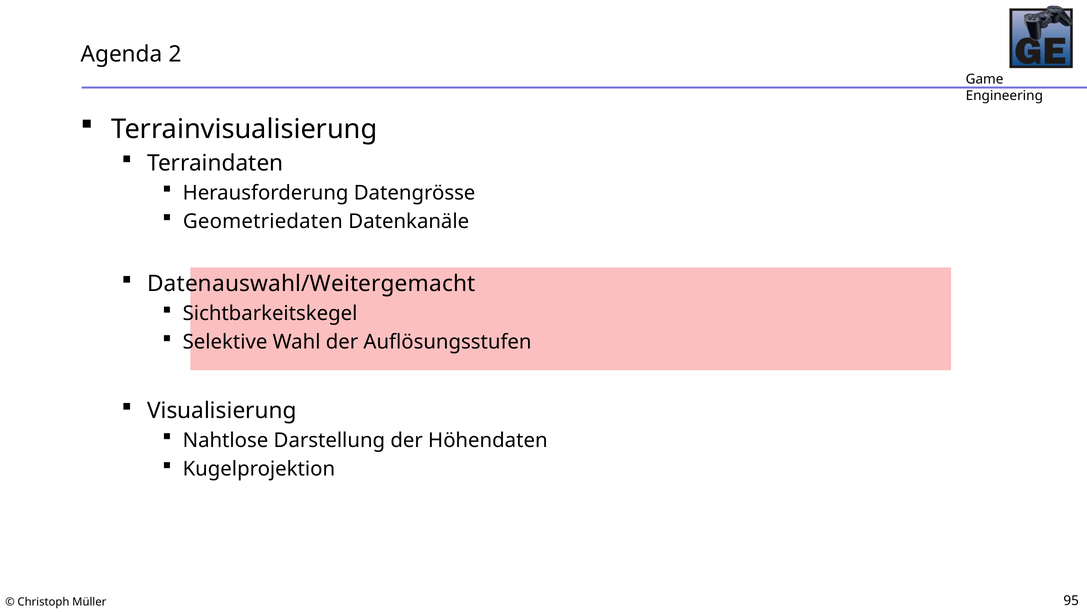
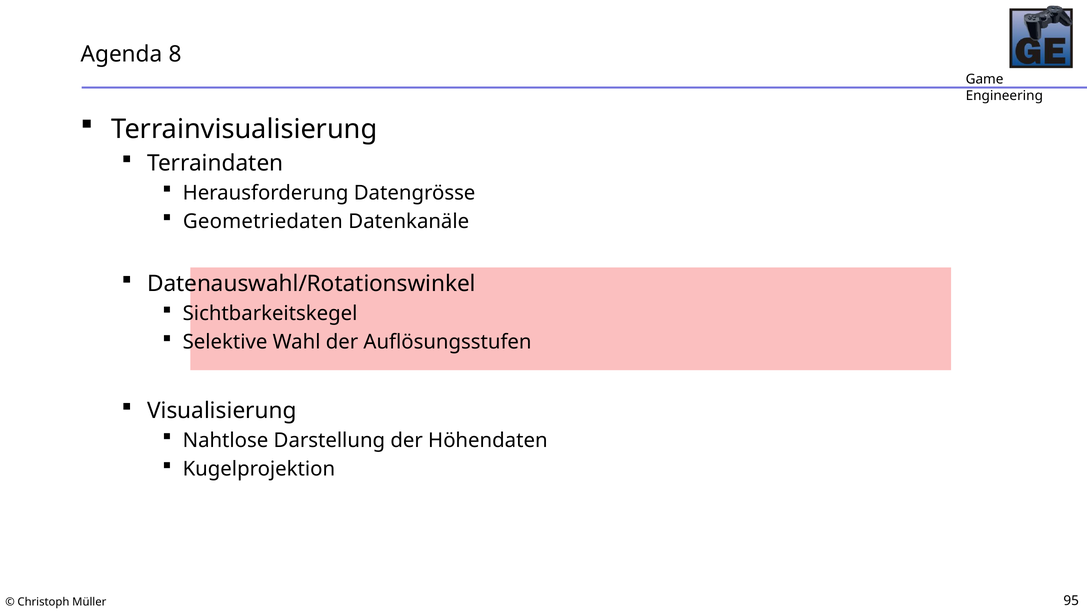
2: 2 -> 8 (175, 54)
Datenauswahl/Weitergemacht: Datenauswahl/Weitergemacht -> Datenauswahl/Rotationswinkel (311, 284)
